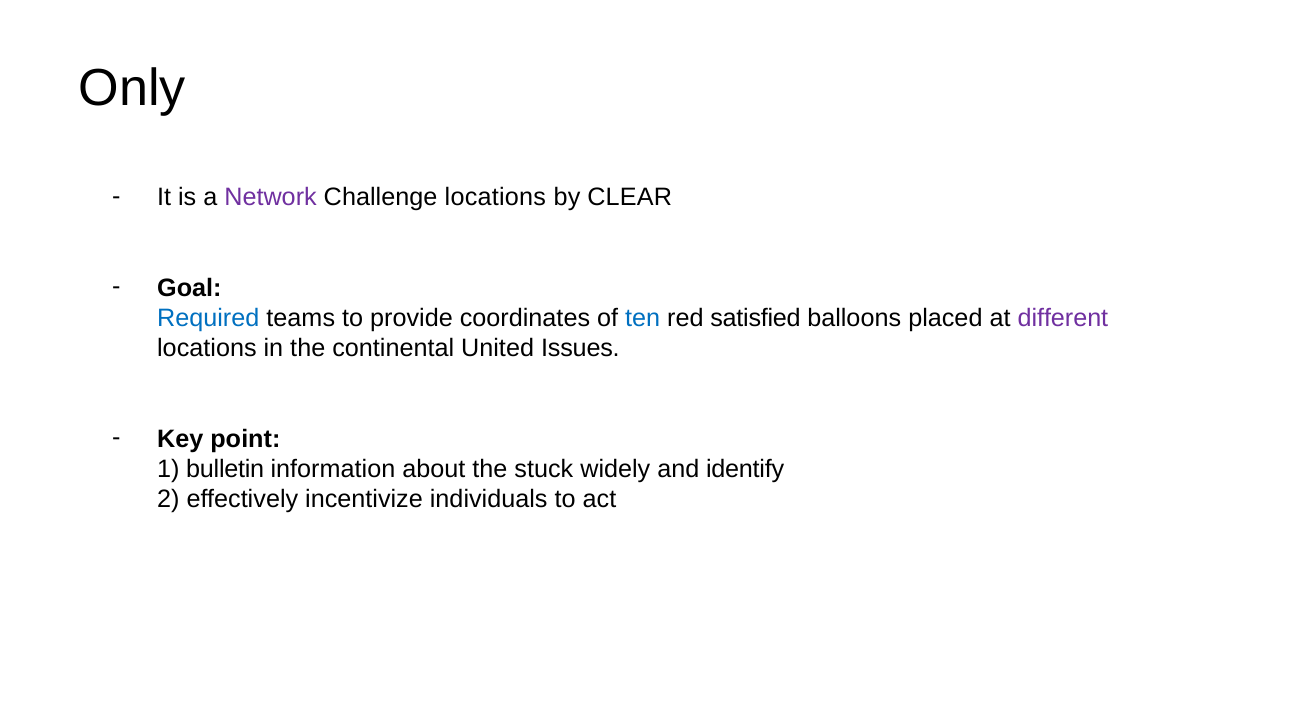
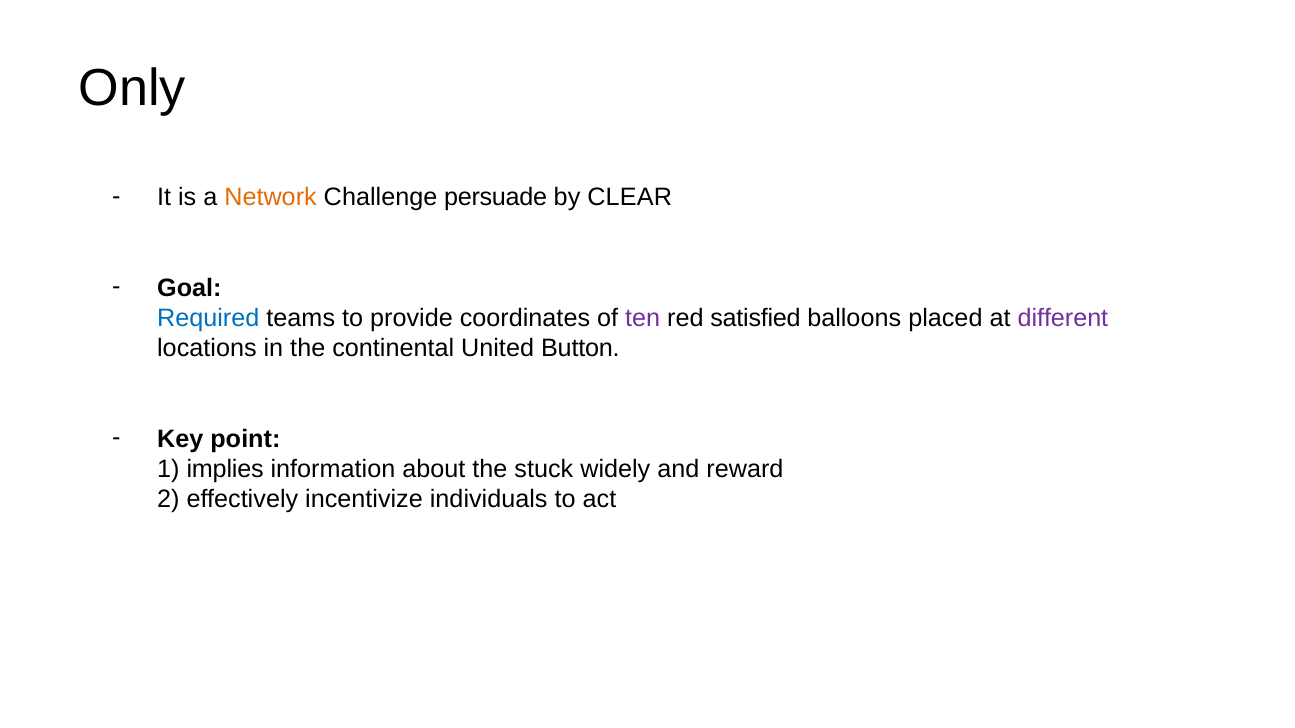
Network colour: purple -> orange (271, 197)
Challenge locations: locations -> persuade (496, 197)
ten colour: blue -> purple (643, 318)
Issues: Issues -> Button (580, 349)
bulletin: bulletin -> implies (225, 469)
identify: identify -> reward (745, 469)
